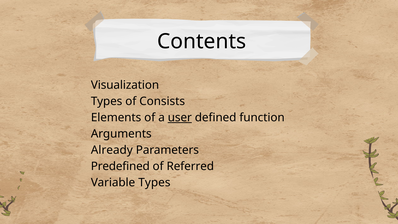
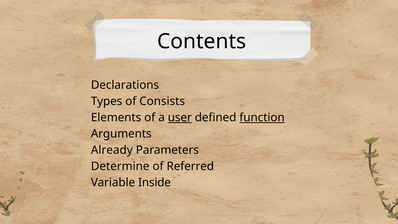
Visualization: Visualization -> Declarations (125, 85)
function underline: none -> present (262, 118)
Predefined: Predefined -> Determine (120, 166)
Variable Types: Types -> Inside (155, 183)
